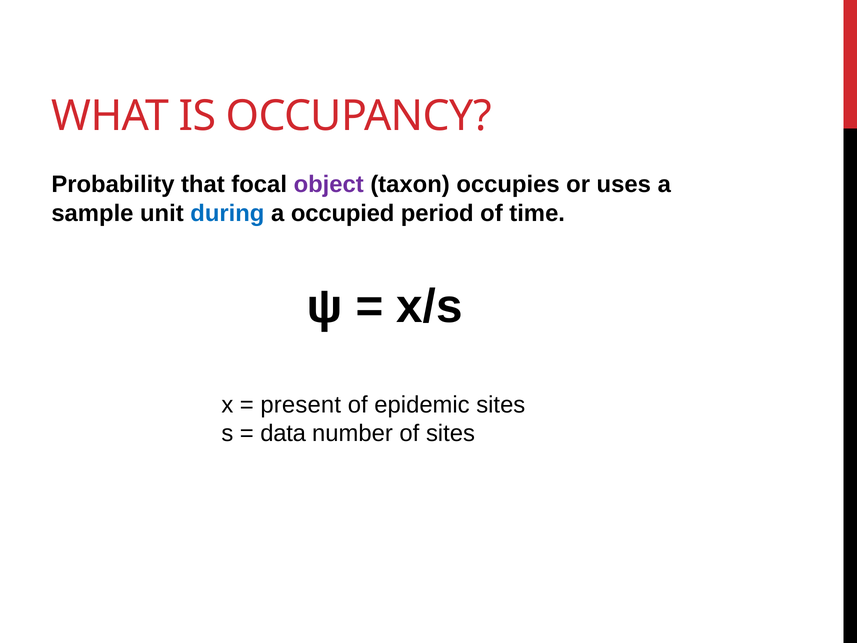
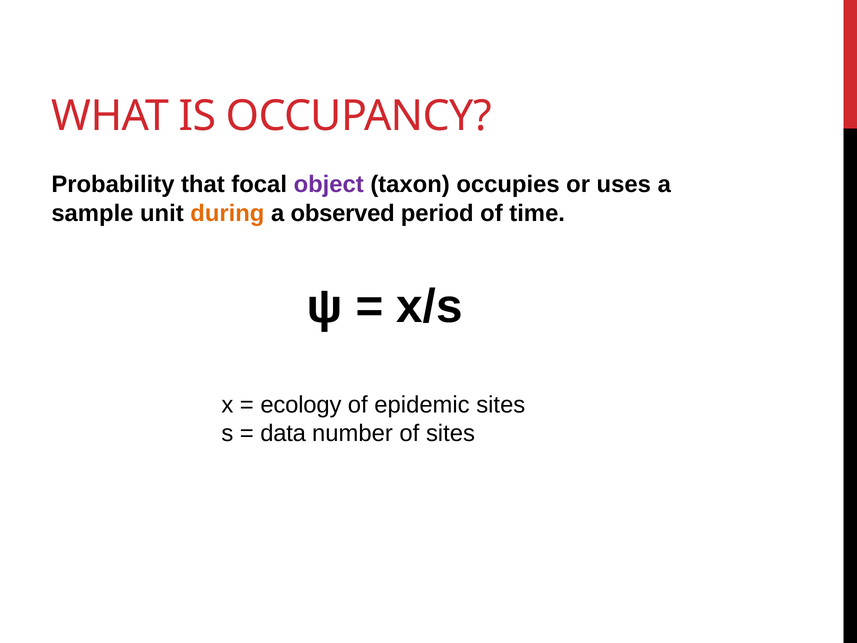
during colour: blue -> orange (227, 213)
occupied: occupied -> observed (343, 213)
present: present -> ecology (301, 405)
